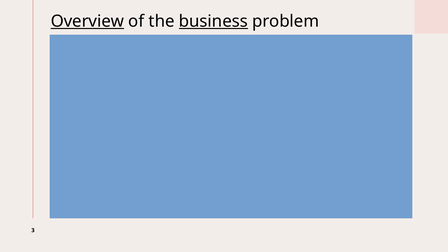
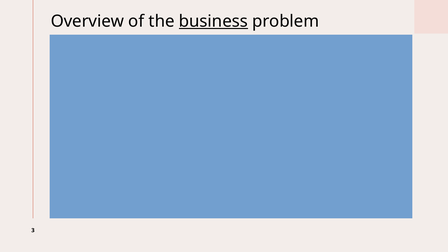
Overview underline: present -> none (87, 21)
